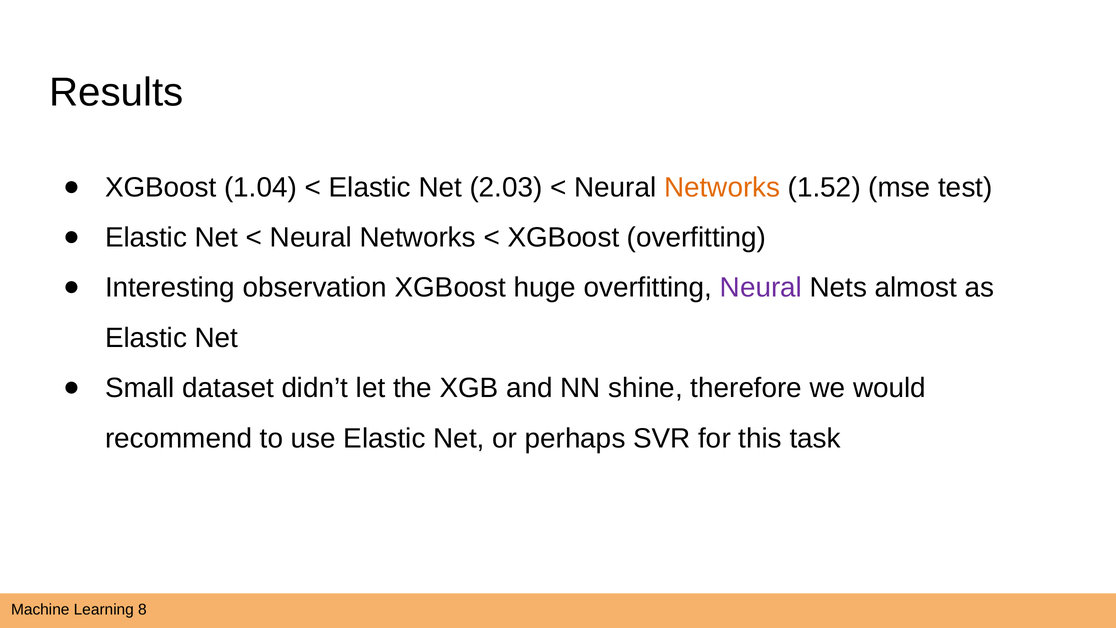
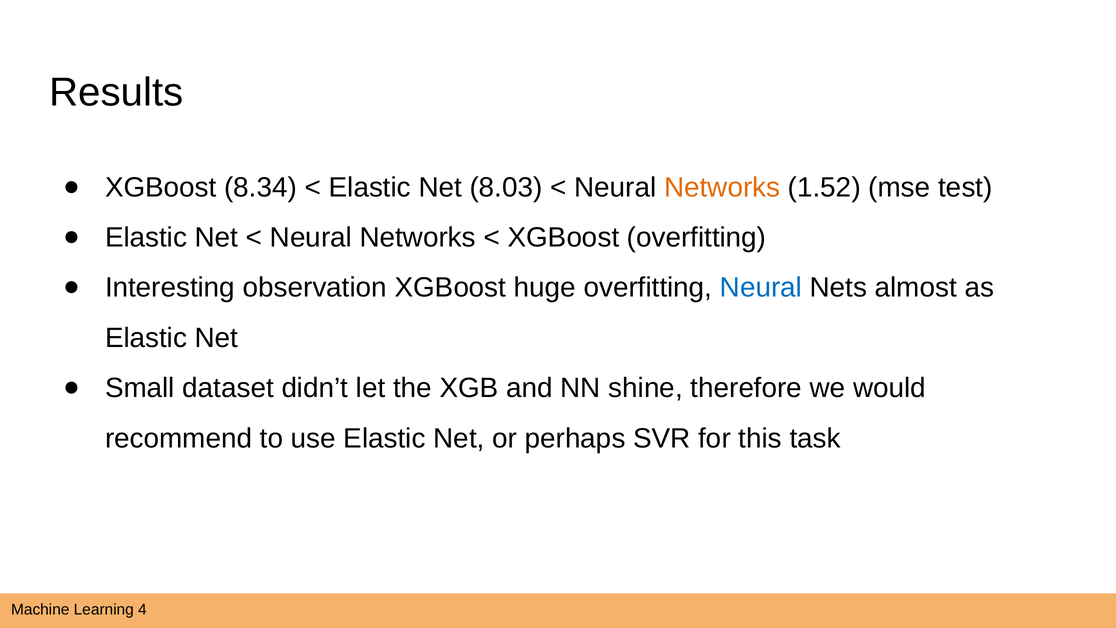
1.04: 1.04 -> 8.34 (261, 187)
2.03: 2.03 -> 8.03 (506, 187)
Neural colour: purple -> blue (761, 288)
8: 8 -> 4 (142, 609)
